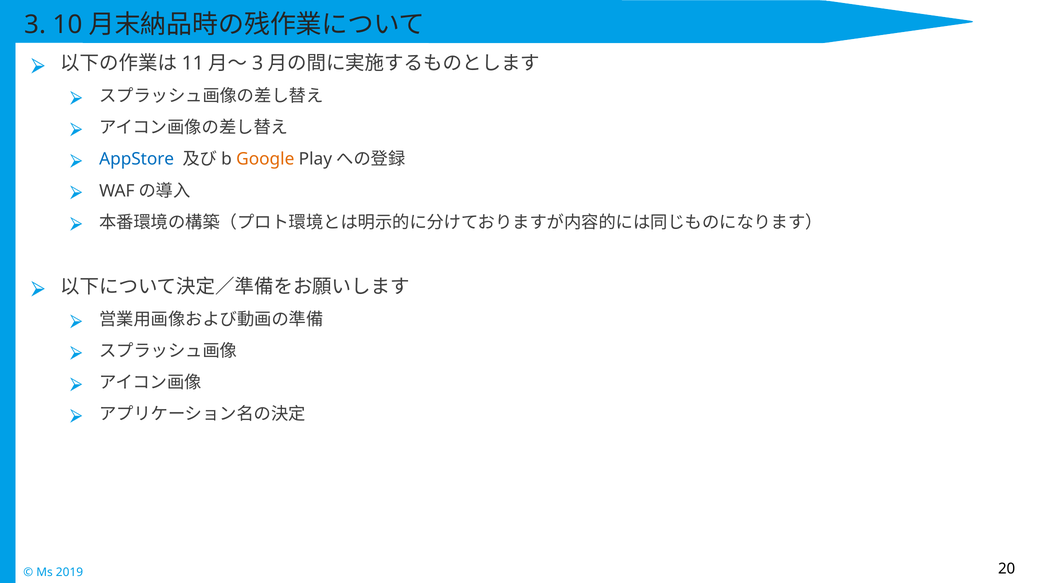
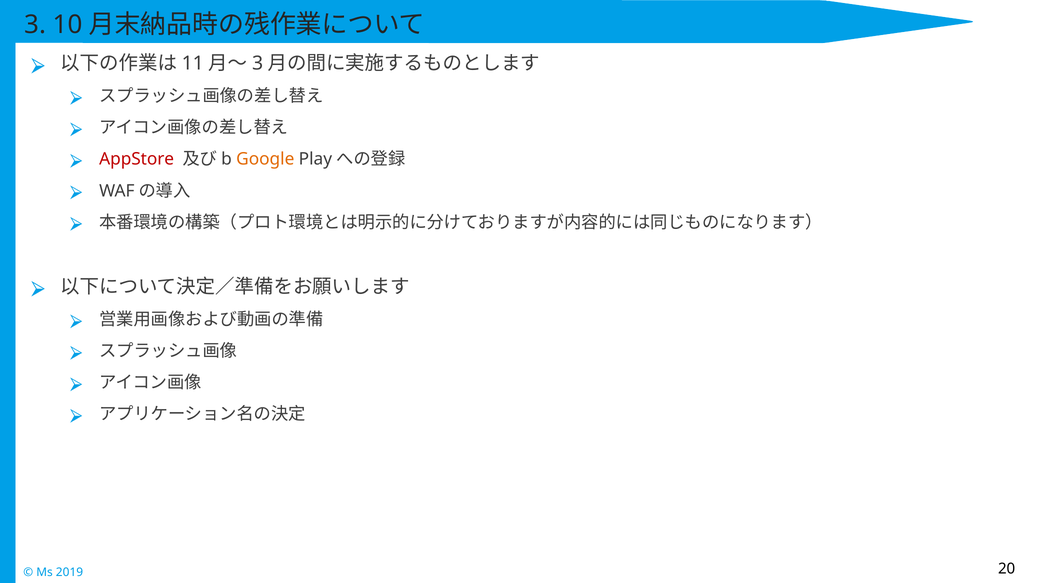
AppStore colour: blue -> red (137, 159)
